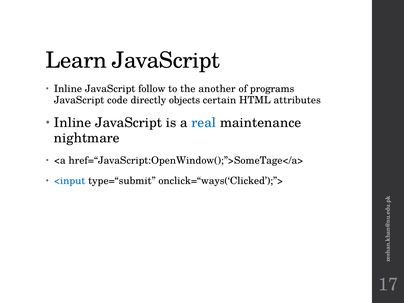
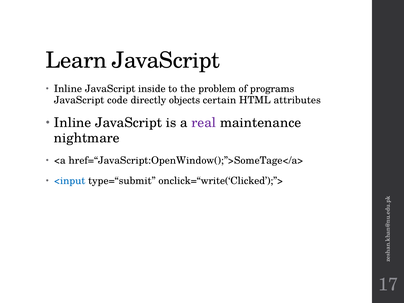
follow: follow -> inside (152, 89)
another: another -> problem (217, 89)
real colour: blue -> purple (204, 123)
onclick=“ways(‘Clicked’);”>: onclick=“ways(‘Clicked’);”> -> onclick=“write(‘Clicked’);”> (221, 181)
